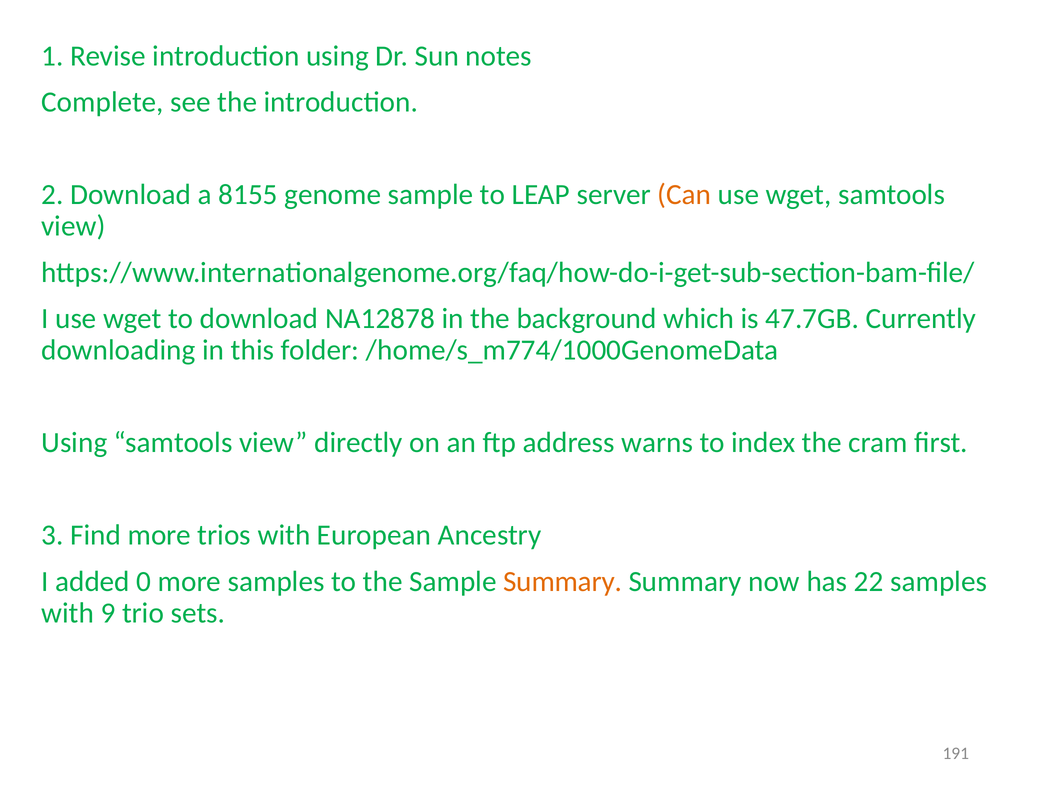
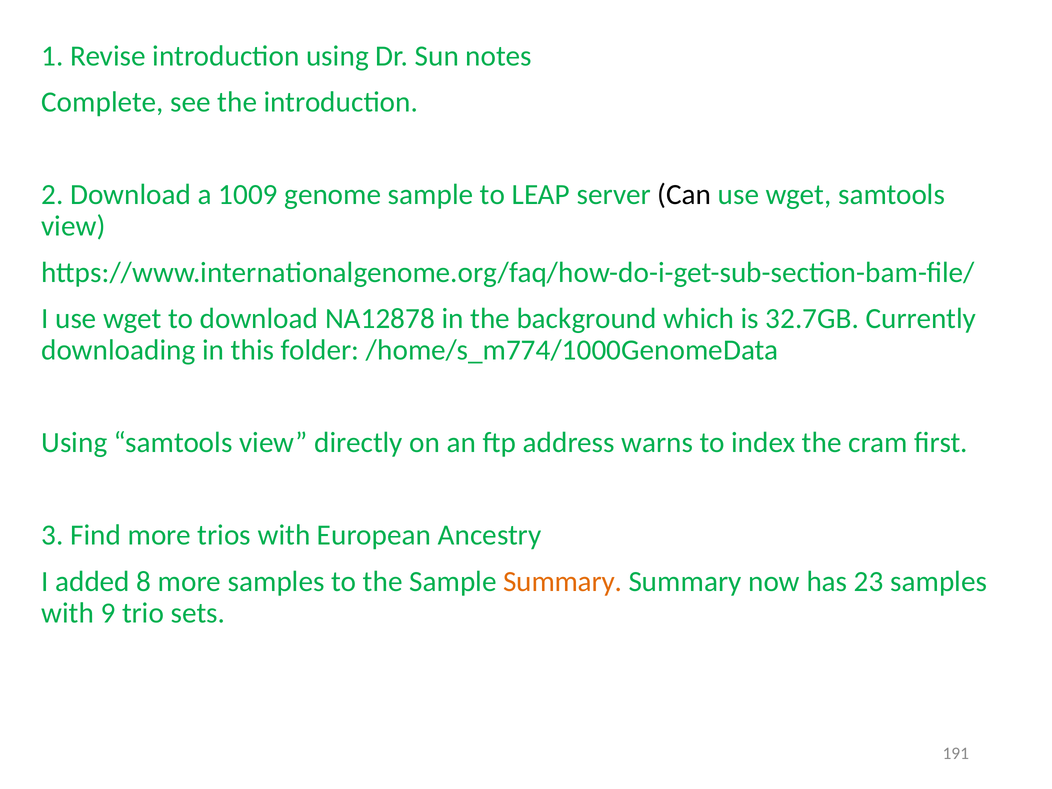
8155: 8155 -> 1009 (248, 195)
Can colour: orange -> black (684, 195)
47.7GB: 47.7GB -> 32.7GB (812, 319)
0: 0 -> 8 (144, 581)
22: 22 -> 23 (869, 581)
